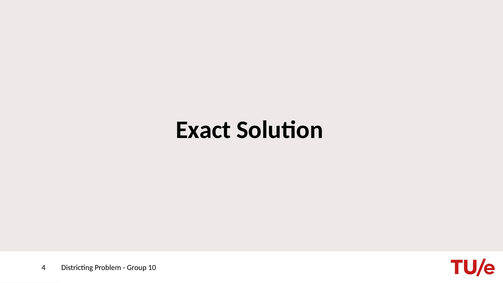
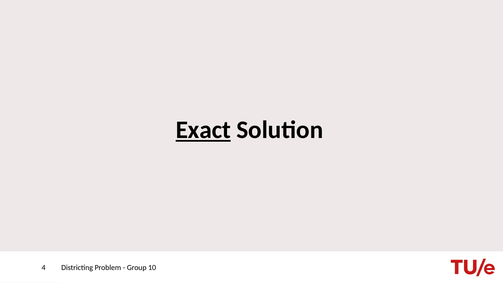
Exact underline: none -> present (203, 130)
